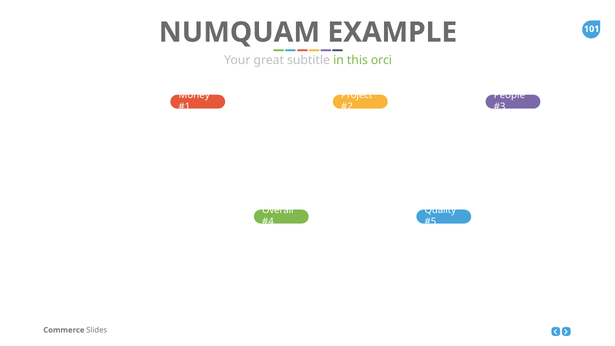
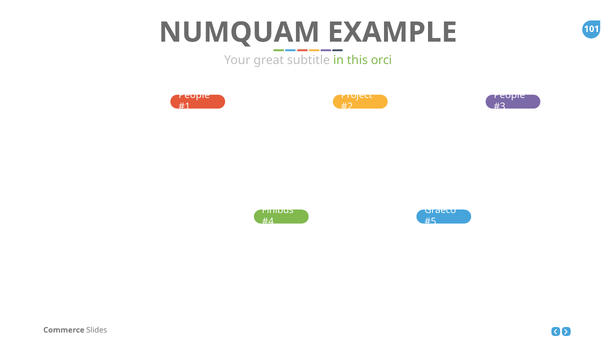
Money: Money -> People (194, 95)
Overall: Overall -> Finibus (278, 210)
Quality: Quality -> Graeco (440, 210)
